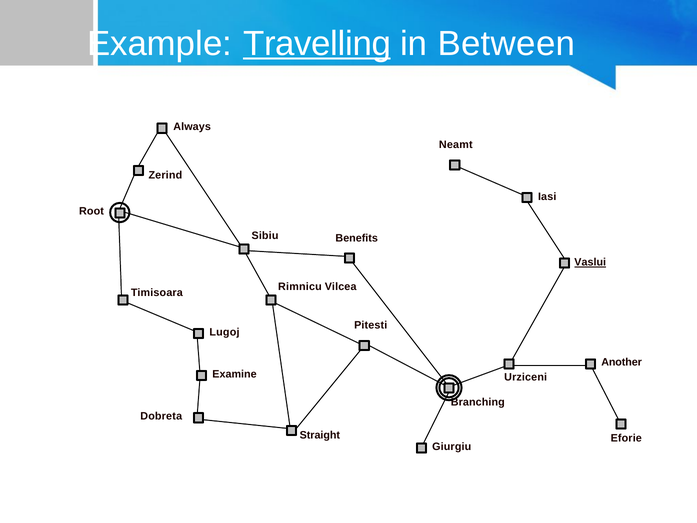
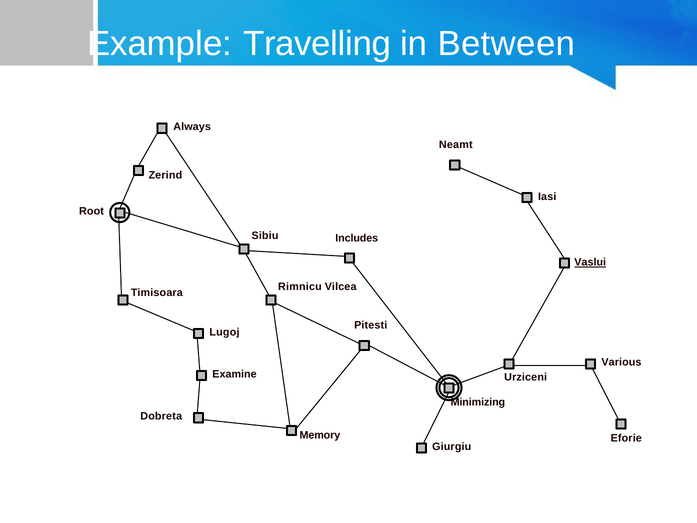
Travelling underline: present -> none (317, 44)
Benefits: Benefits -> Includes (357, 238)
Another: Another -> Various (621, 362)
Branching: Branching -> Minimizing (478, 402)
Straight: Straight -> Memory (320, 435)
